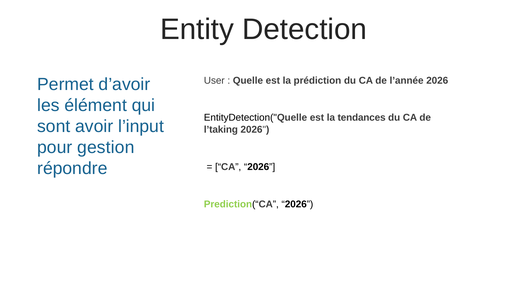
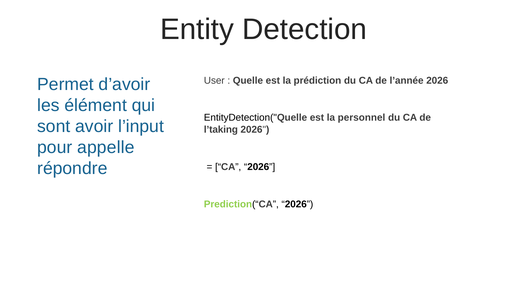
tendances: tendances -> personnel (362, 118)
gestion: gestion -> appelle (106, 147)
